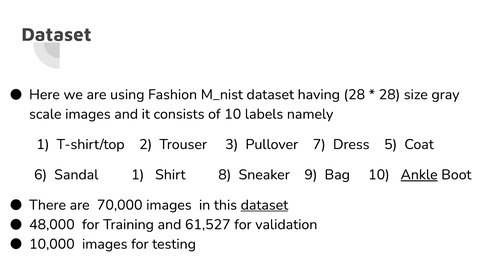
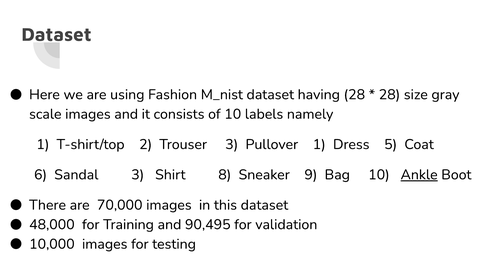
Pullover 7: 7 -> 1 (319, 144)
Sandal 1: 1 -> 3 (138, 175)
dataset underline: present -> none (264, 205)
61,527: 61,527 -> 90,495 (208, 224)
